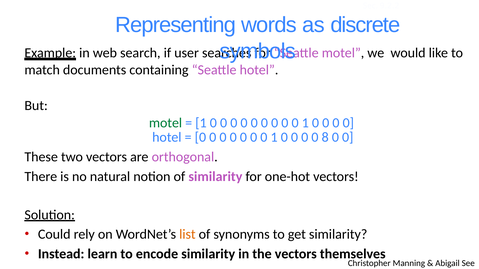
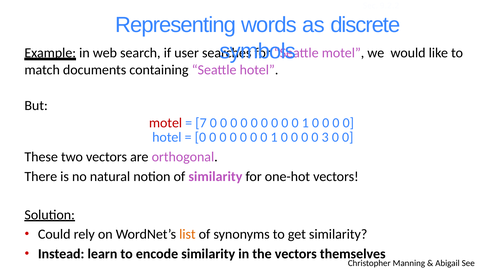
motel colour: green -> red (166, 123)
1: 1 -> 7 (201, 123)
8: 8 -> 3 (325, 137)
